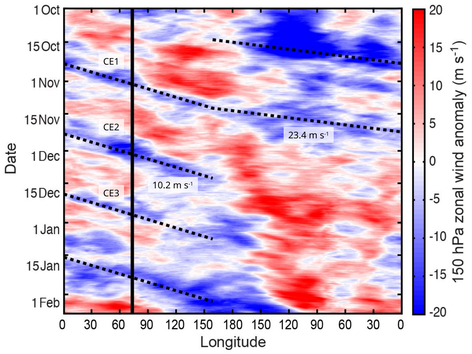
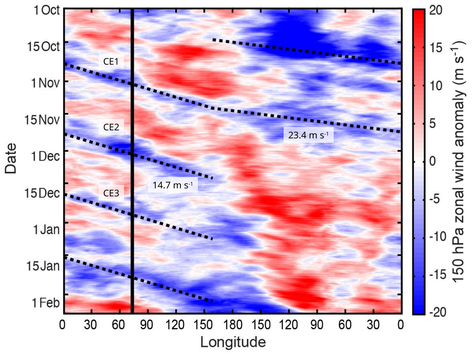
10.2: 10.2 -> 14.7 (162, 185)
